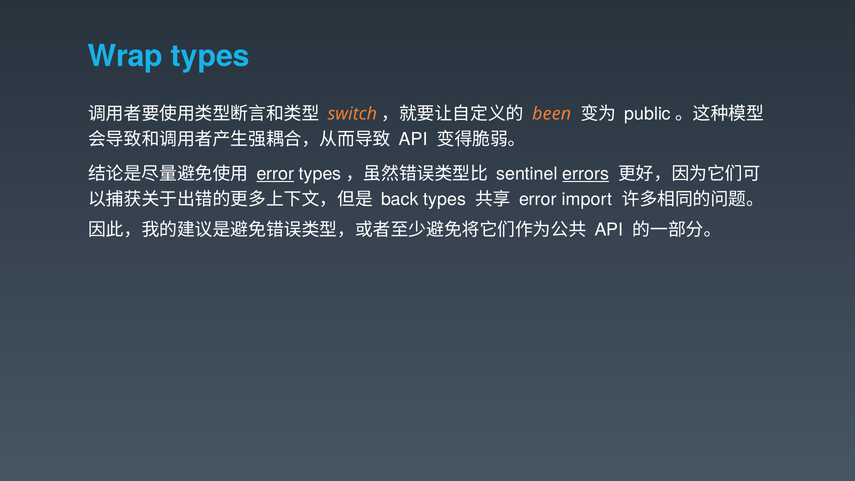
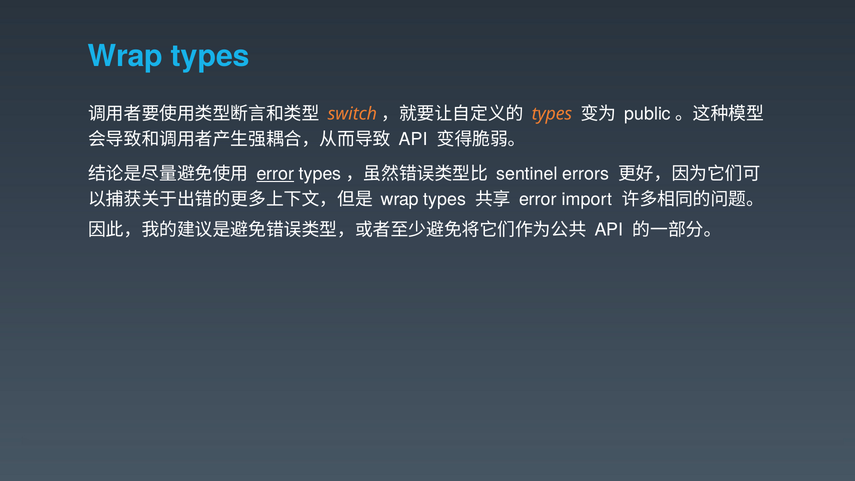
been: been -> types (552, 114)
errors underline: present -> none (586, 174)
back: back -> wrap (400, 200)
